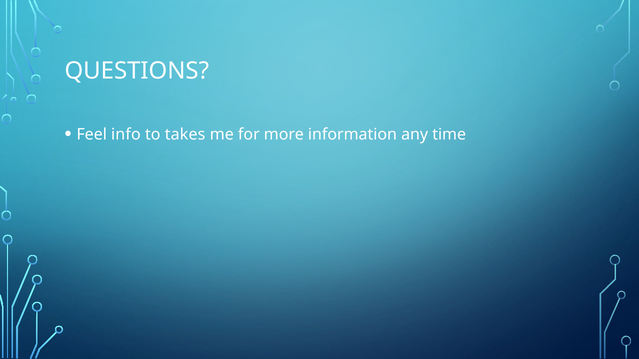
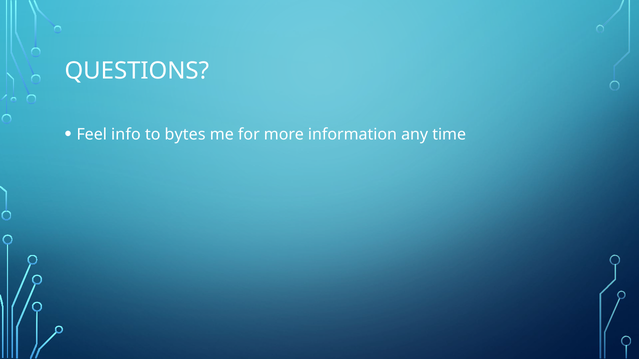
takes: takes -> bytes (185, 135)
